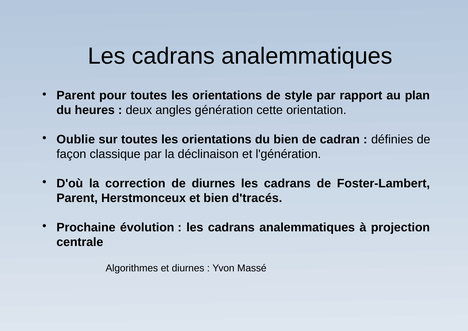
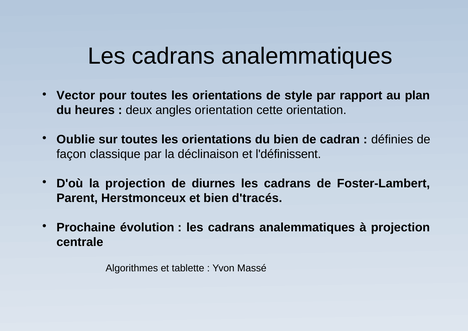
Parent: Parent -> Vector (76, 96)
angles génération: génération -> orientation (224, 110)
l'génération: l'génération -> l'définissent (288, 154)
la correction: correction -> projection (135, 183)
et diurnes: diurnes -> tablette (188, 268)
